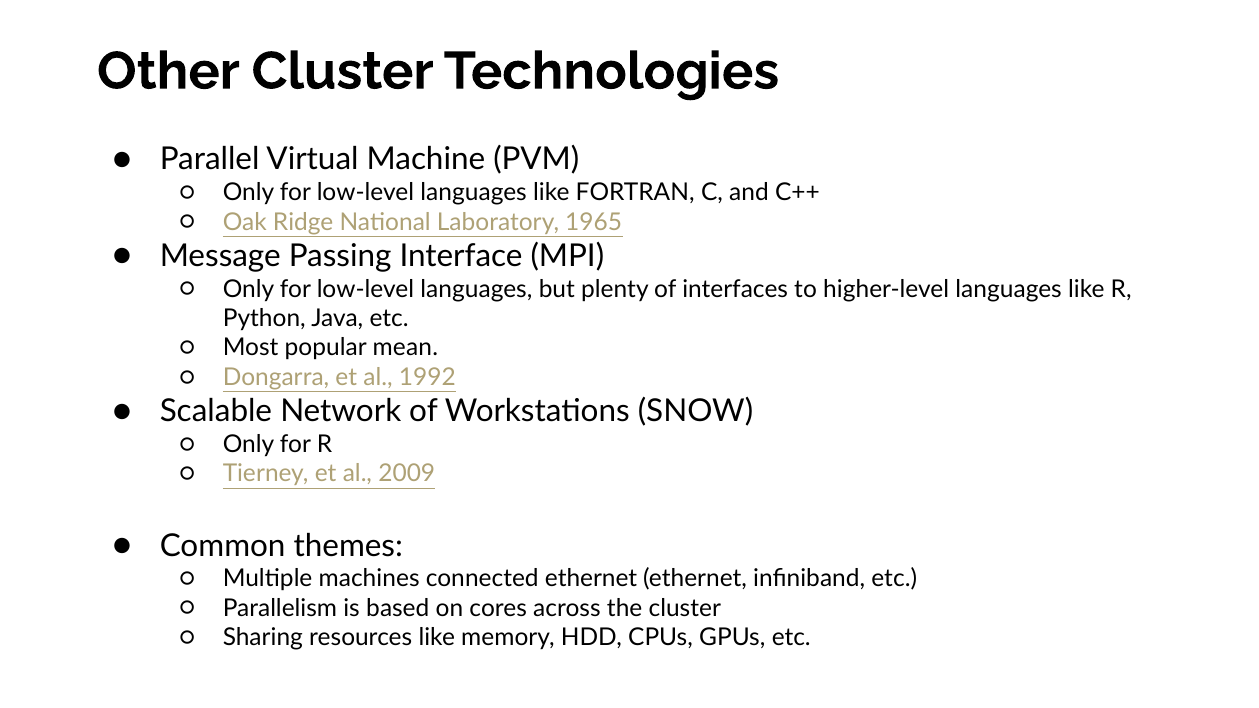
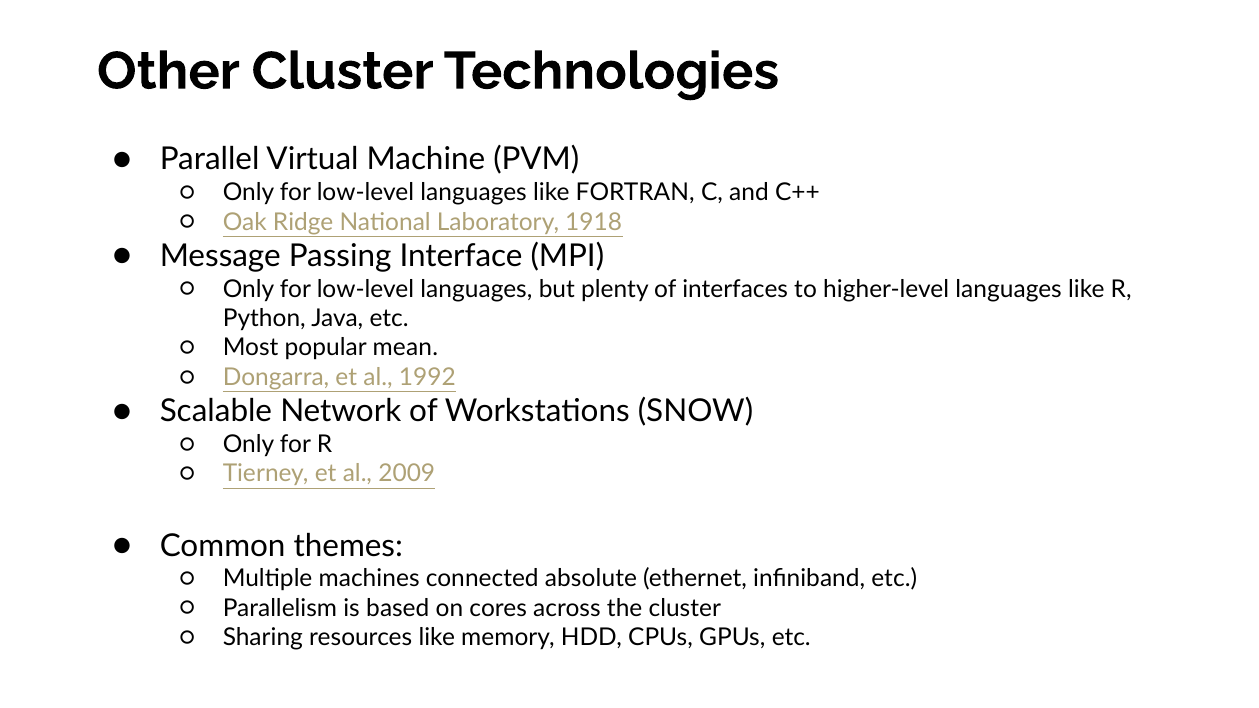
1965: 1965 -> 1918 (594, 222)
connected ethernet: ethernet -> absolute (591, 579)
